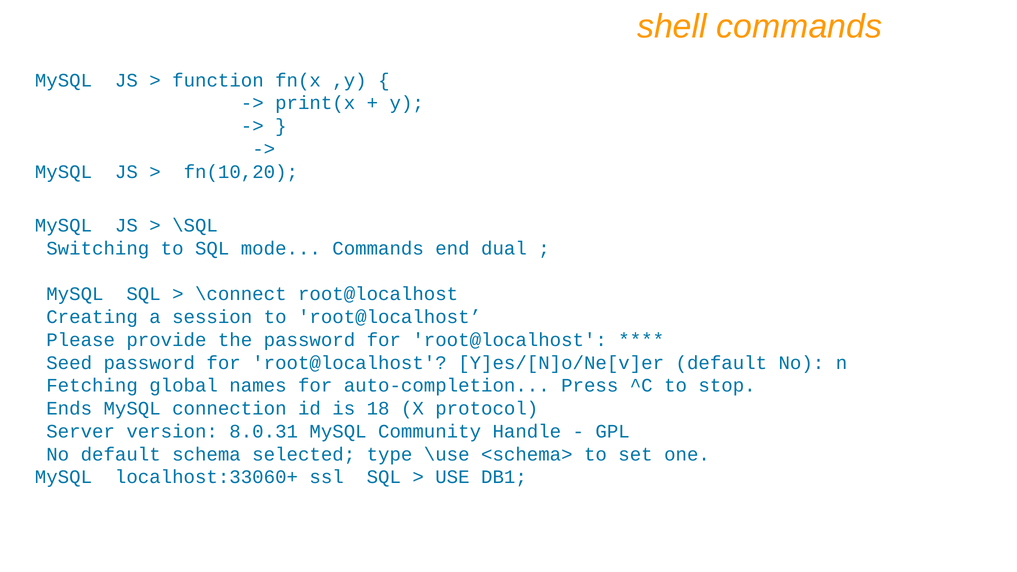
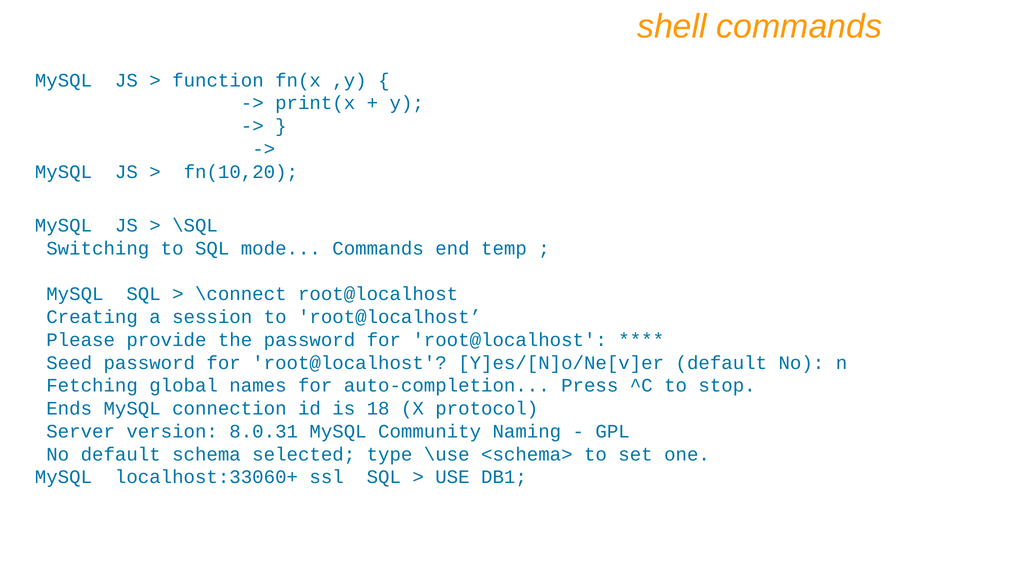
dual: dual -> temp (504, 248)
Handle: Handle -> Naming (527, 431)
